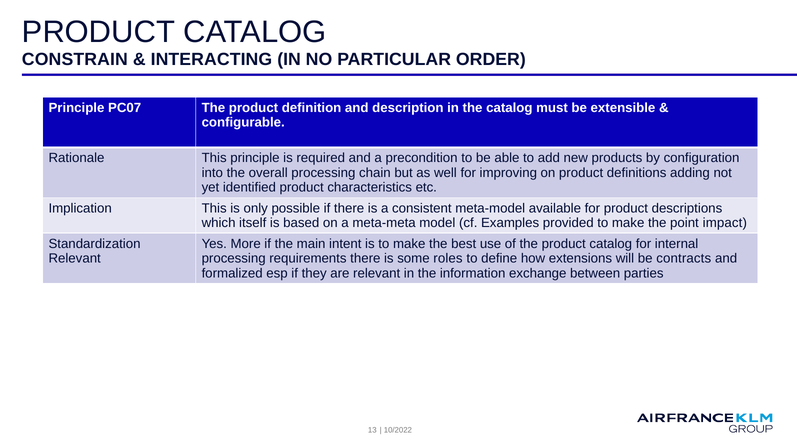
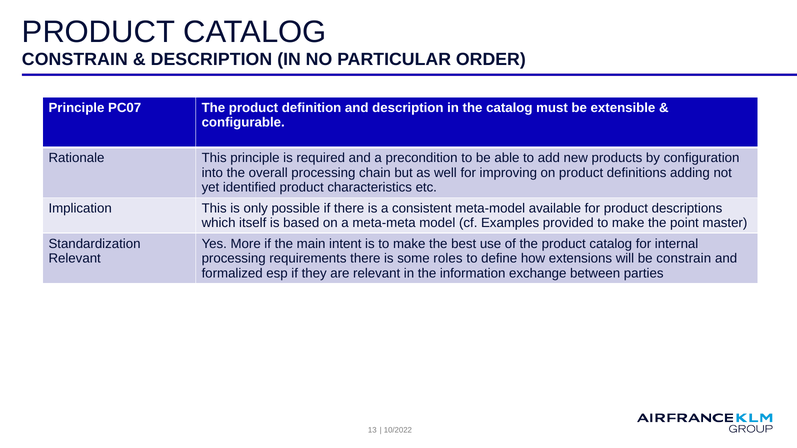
INTERACTING: INTERACTING -> DESCRIPTION (211, 60)
impact: impact -> master (725, 223)
be contracts: contracts -> constrain (684, 259)
